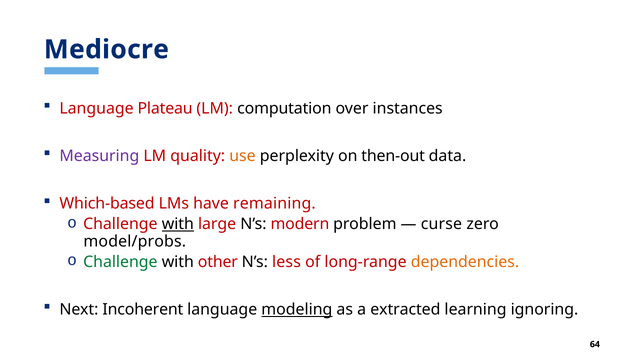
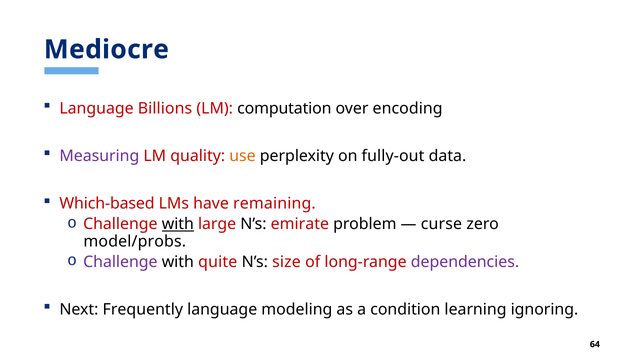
Plateau: Plateau -> Billions (165, 108)
instances: instances -> encoding (408, 108)
then-out: then-out -> fully-out (393, 156)
modern: modern -> emirate (300, 224)
Challenge colour: green -> purple (120, 262)
other: other -> quite (218, 262)
less: less -> size (286, 262)
dependencies colour: orange -> purple (465, 262)
Incoherent: Incoherent -> Frequently (143, 309)
modeling underline: present -> none (297, 309)
extracted: extracted -> condition (405, 309)
